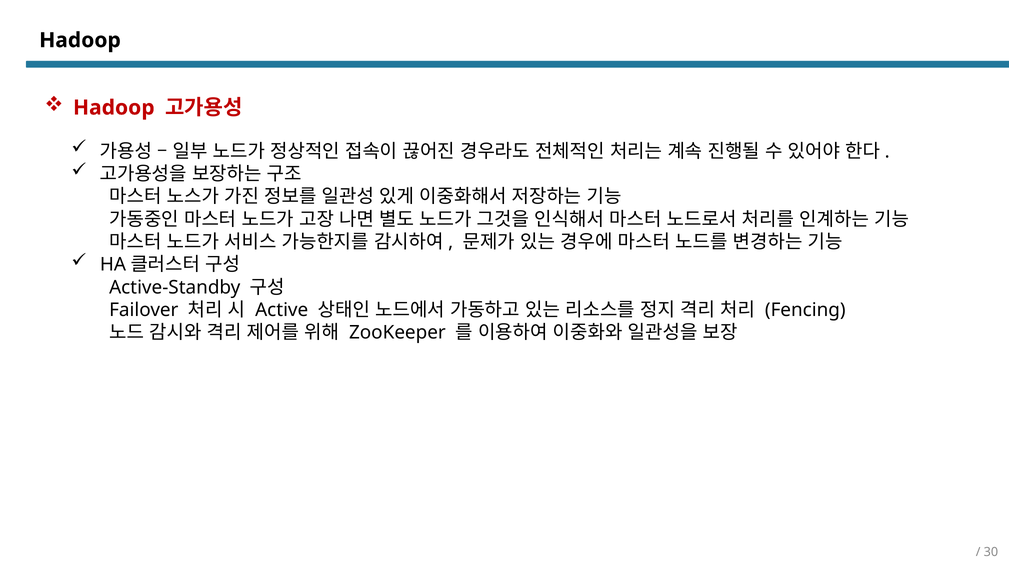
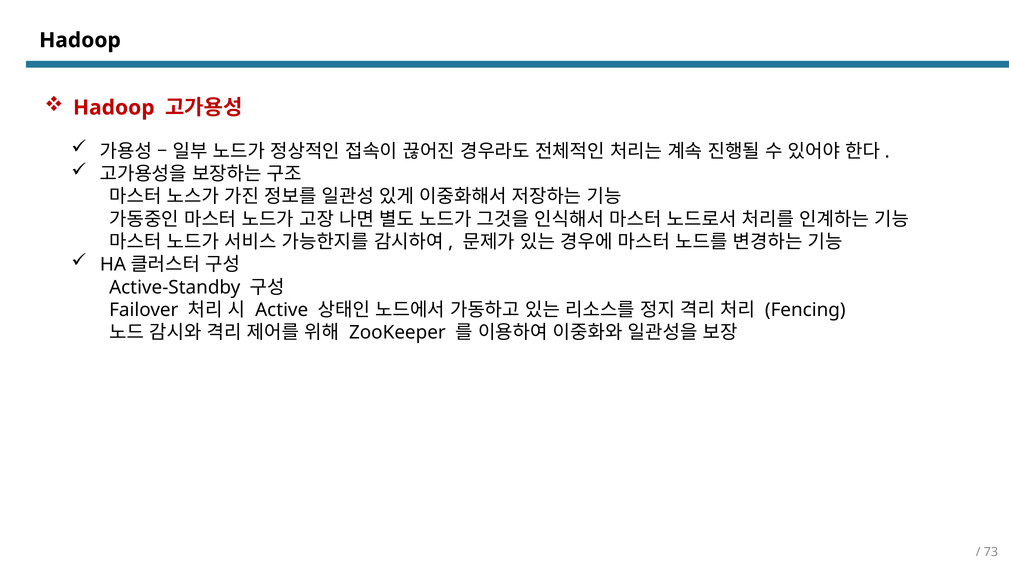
30: 30 -> 73 (991, 553)
